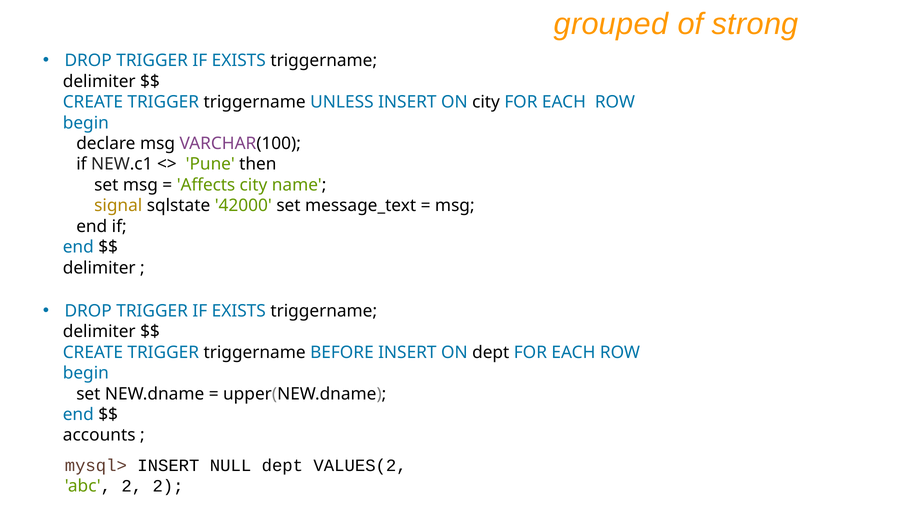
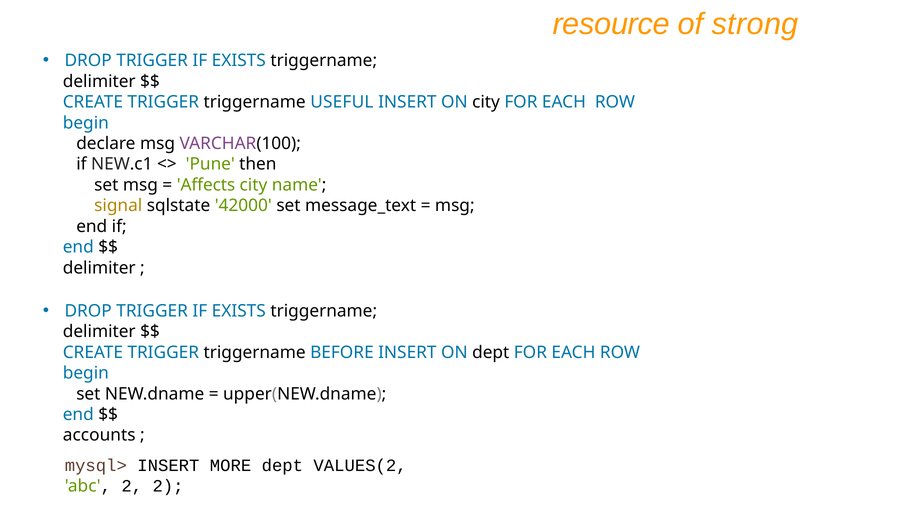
grouped: grouped -> resource (611, 24)
UNLESS: UNLESS -> USEFUL (342, 102)
NULL: NULL -> MORE (231, 466)
